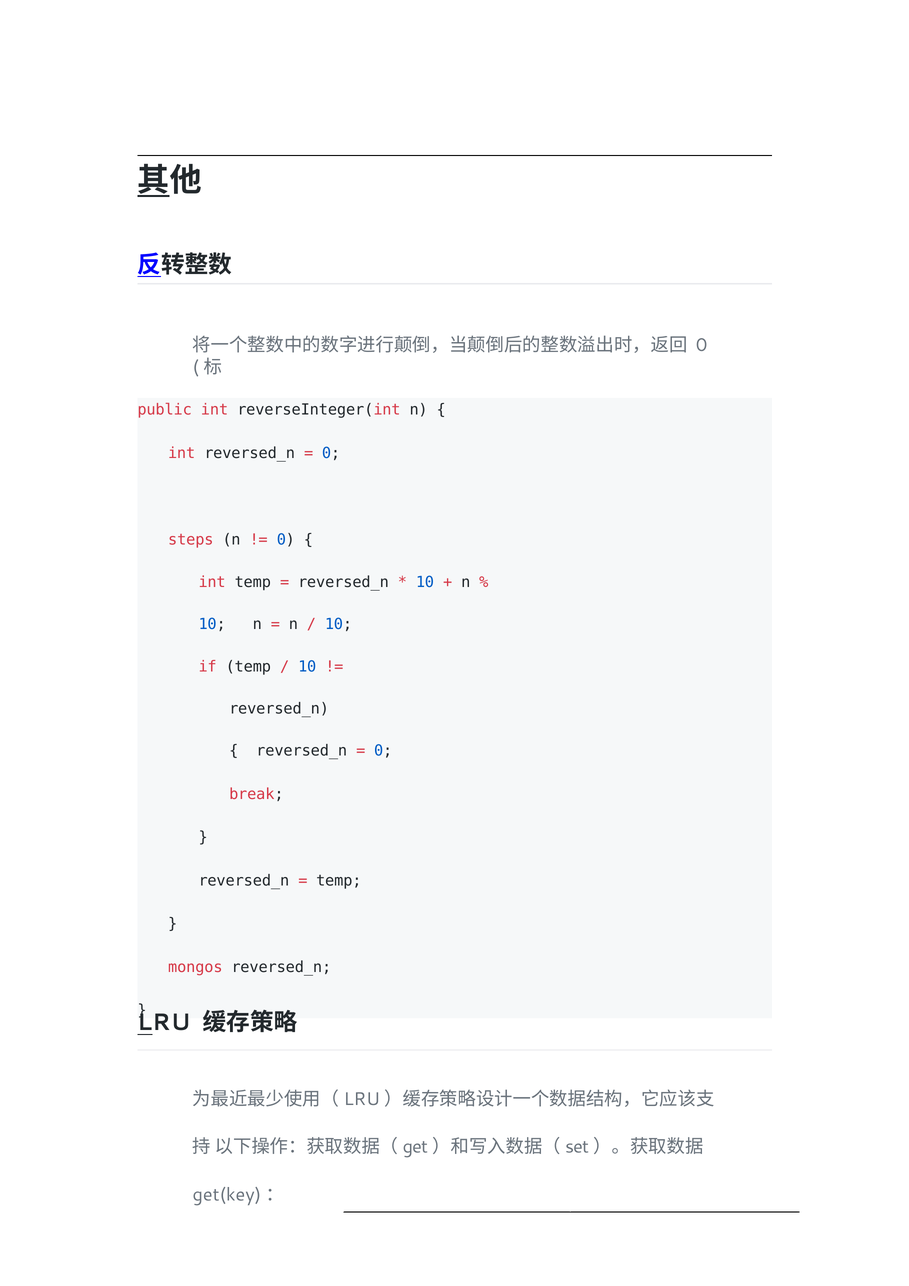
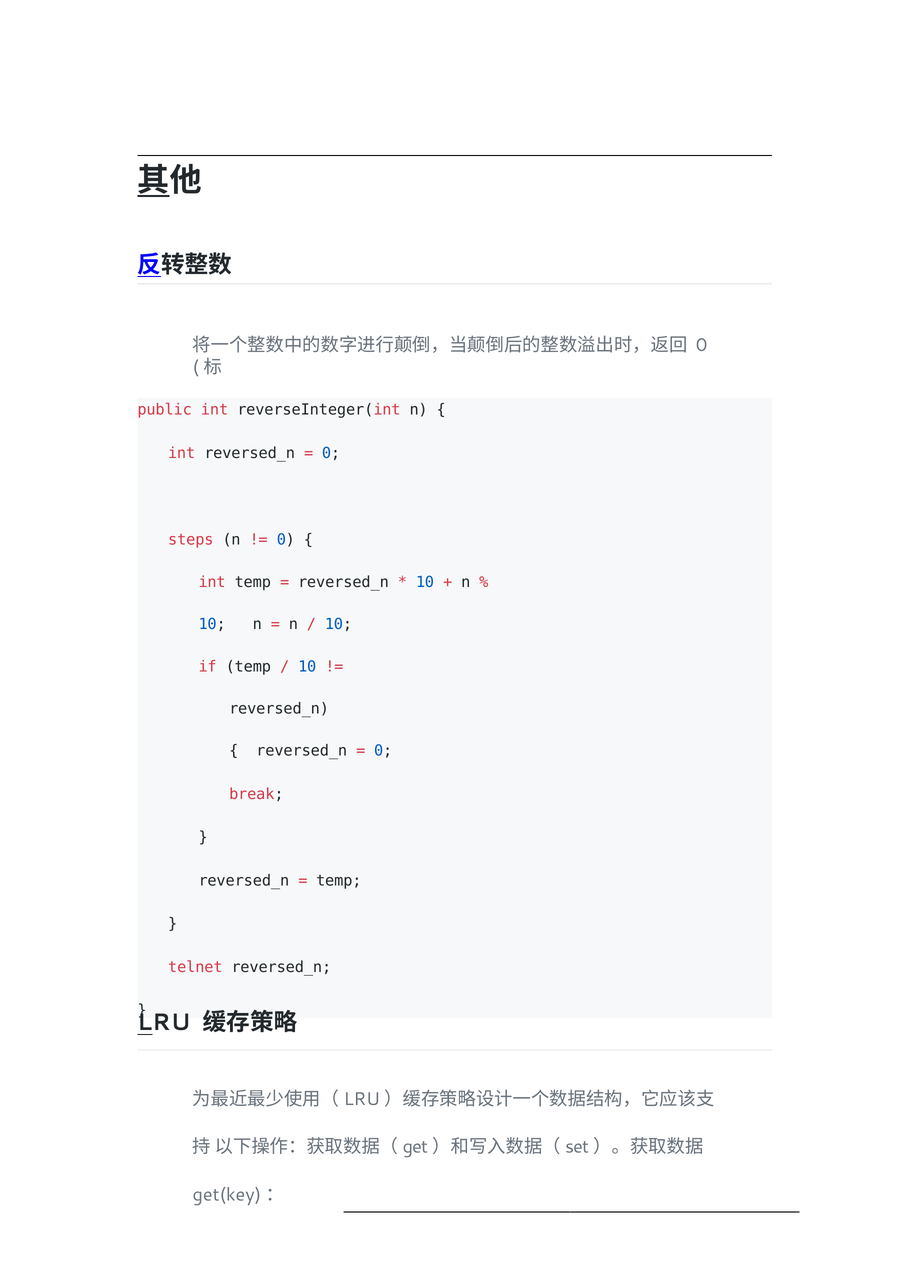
mongos: mongos -> telnet (195, 967)
